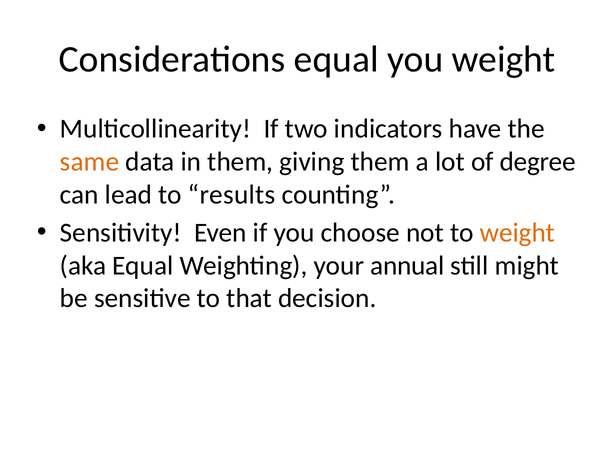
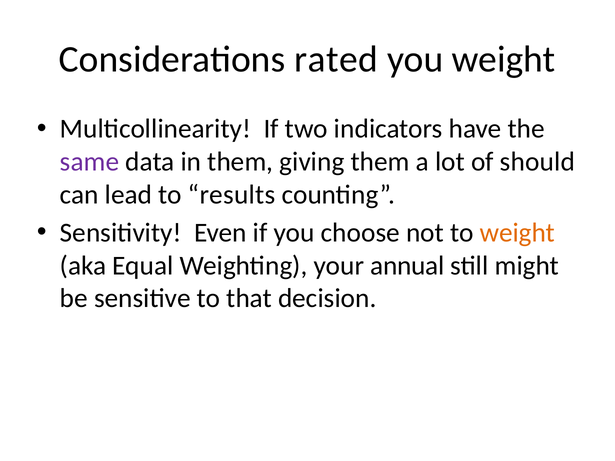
Considerations equal: equal -> rated (336, 60)
same colour: orange -> purple (90, 162)
degree: degree -> should (538, 162)
